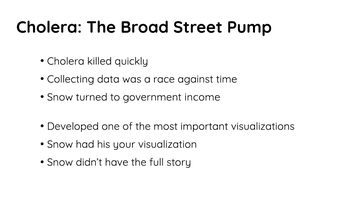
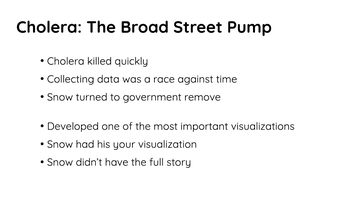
income: income -> remove (203, 97)
